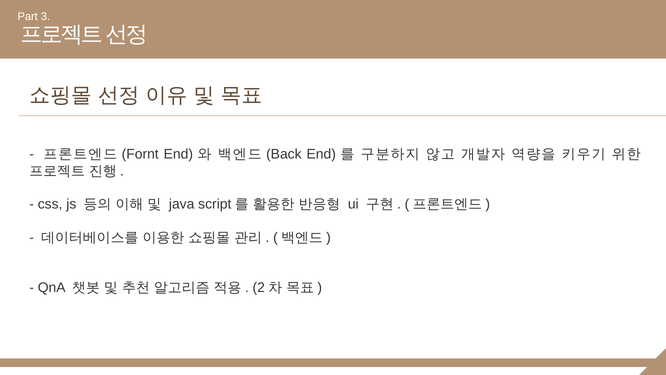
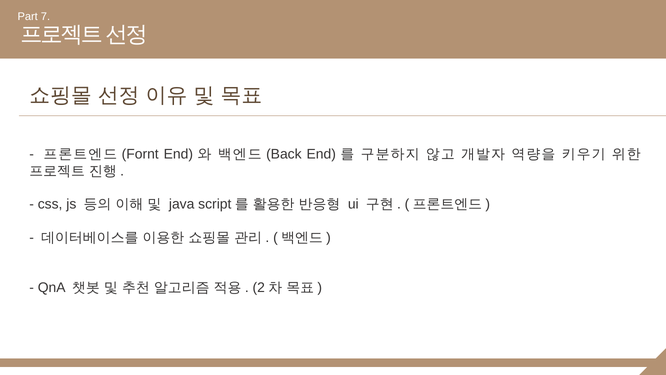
3: 3 -> 7 (45, 17)
